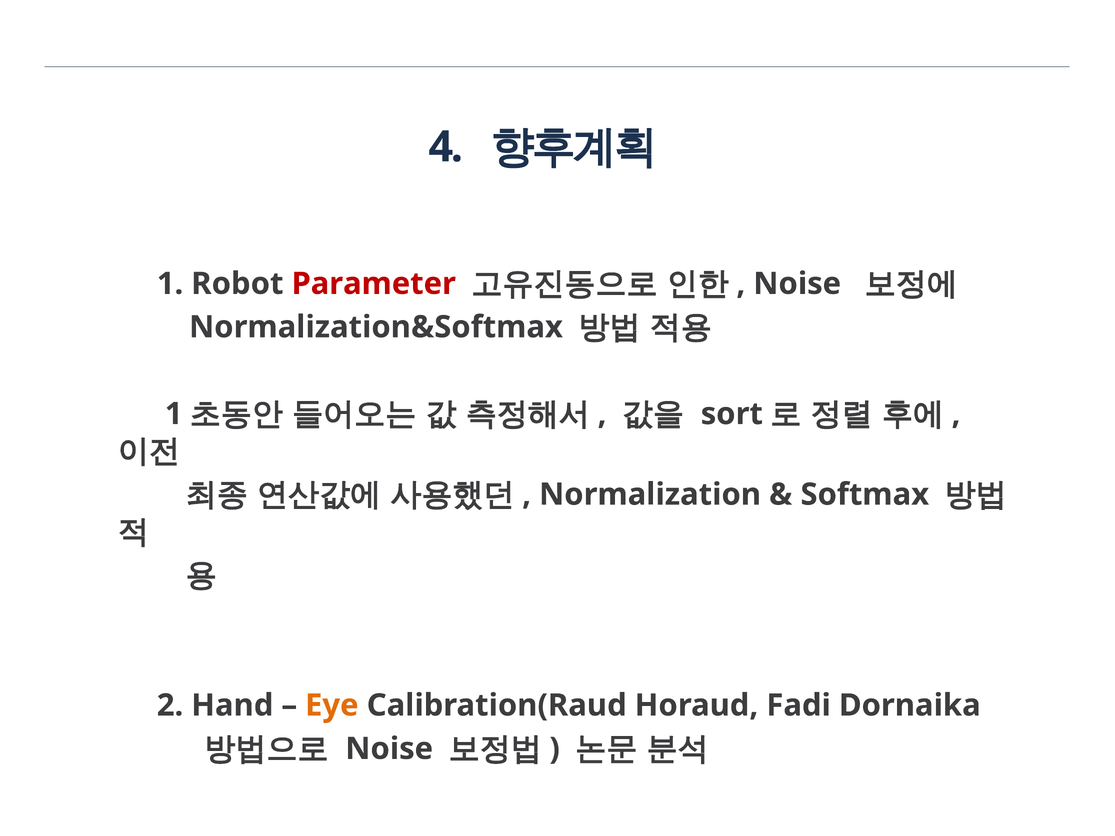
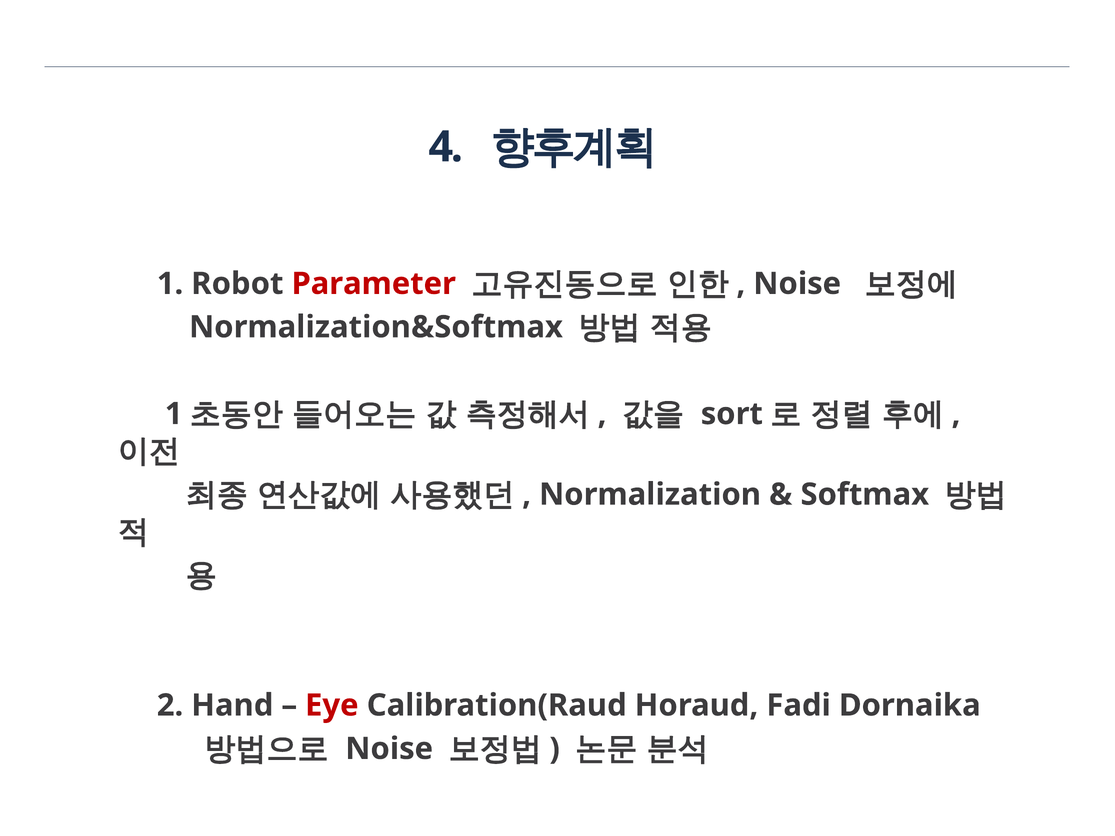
Eye colour: orange -> red (332, 706)
